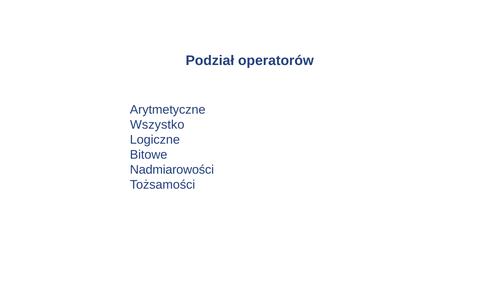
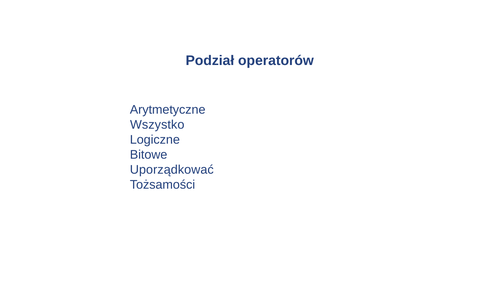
Nadmiarowości: Nadmiarowości -> Uporządkować (172, 170)
